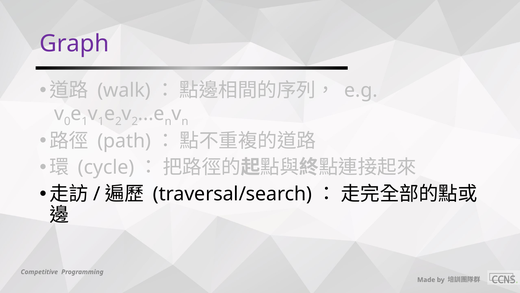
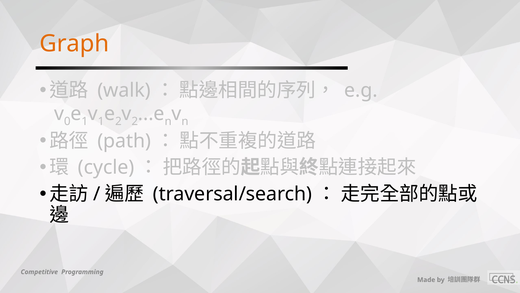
Graph colour: purple -> orange (74, 44)
